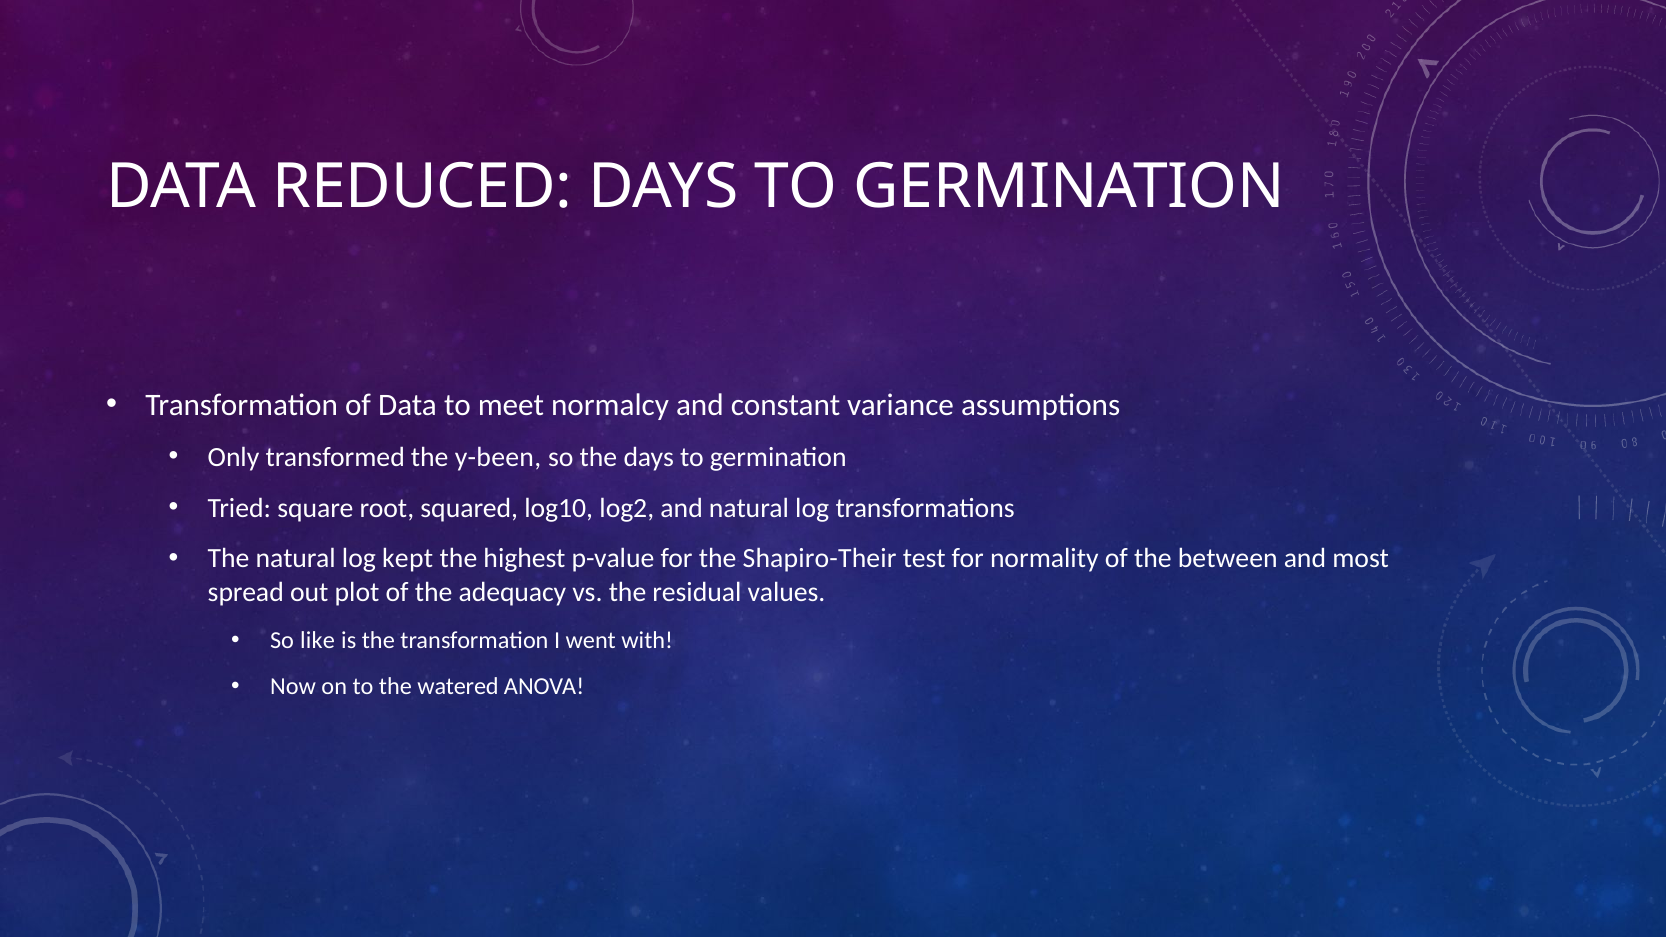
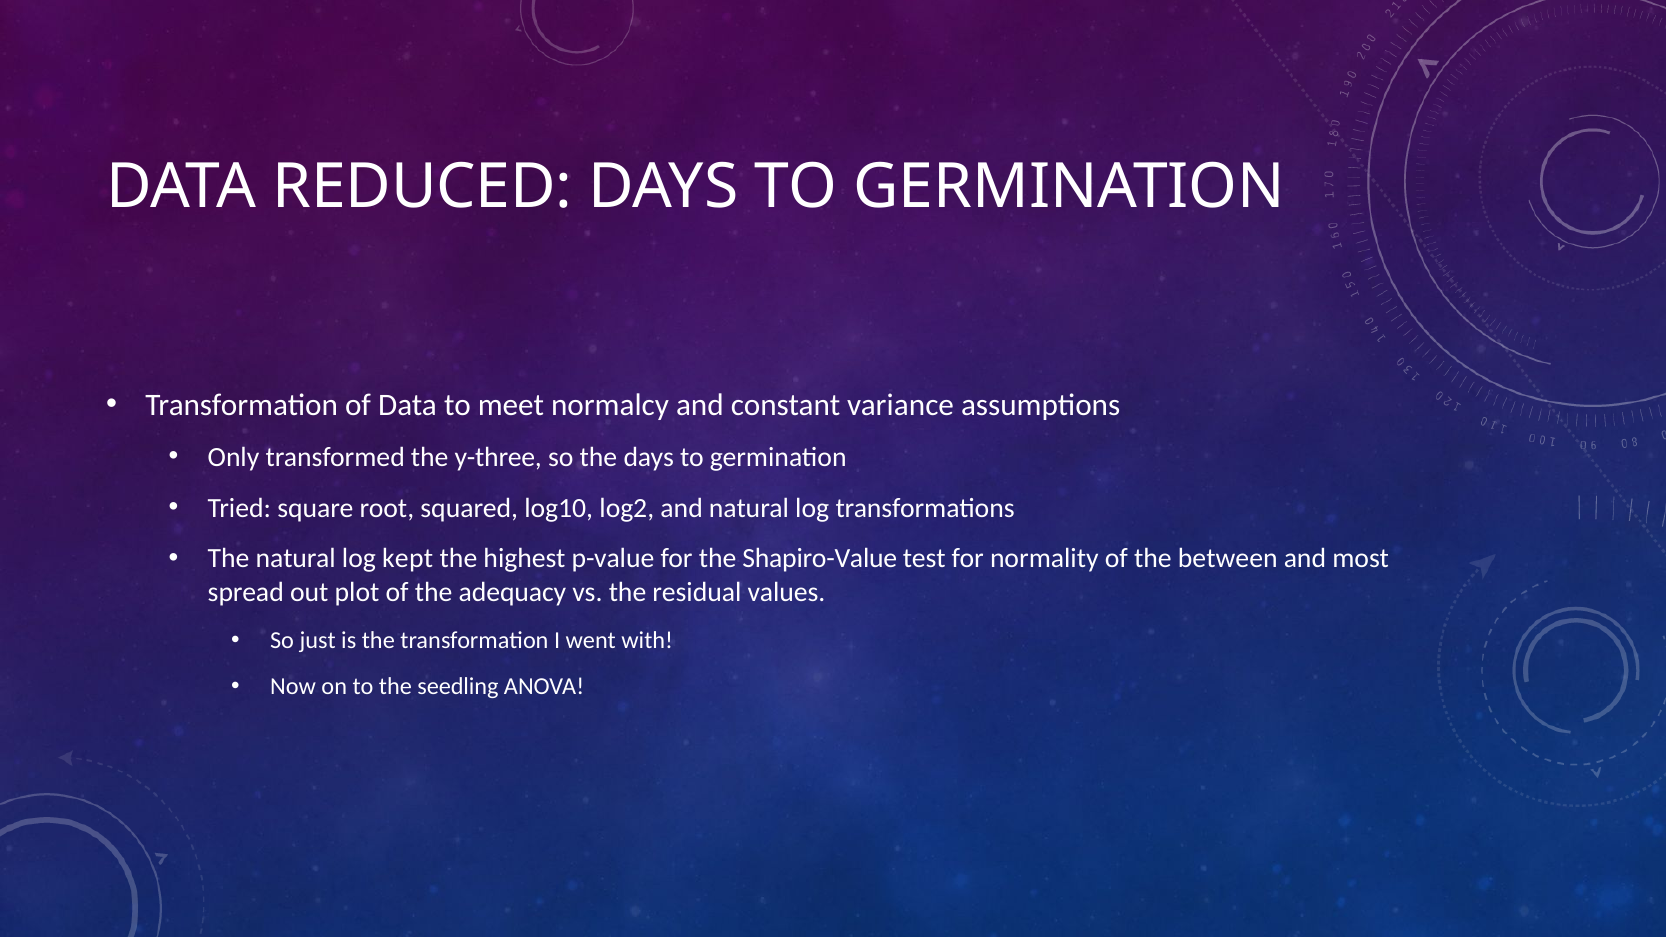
y-been: y-been -> y-three (498, 457)
Shapiro-Their: Shapiro-Their -> Shapiro-Value (820, 559)
like: like -> just (318, 640)
watered: watered -> seedling (458, 687)
